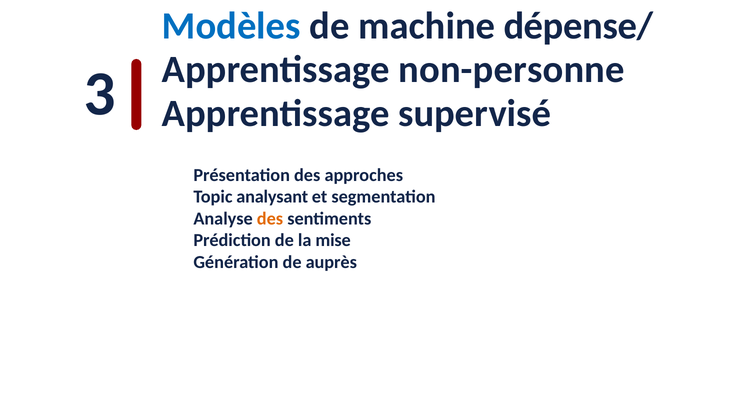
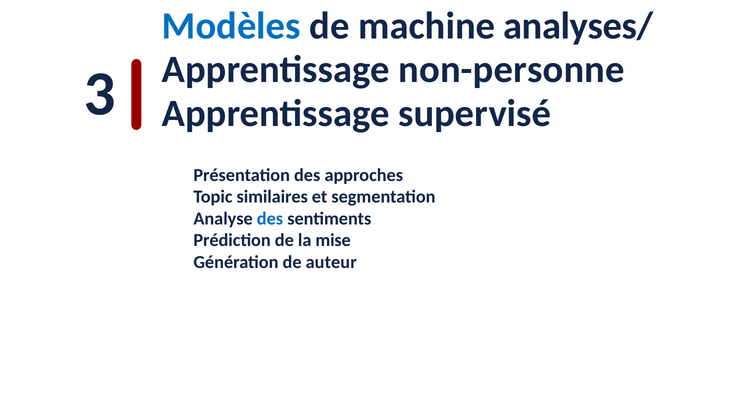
dépense/: dépense/ -> analyses/ (578, 26)
analysant: analysant -> similaires (272, 197)
des colour: orange -> blue (270, 219)
auprès: auprès -> auteur (331, 262)
